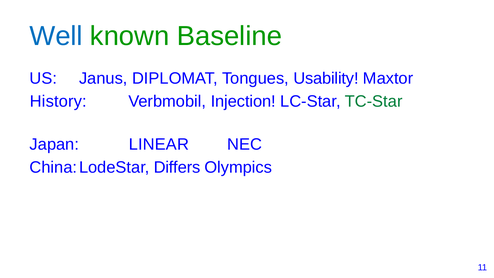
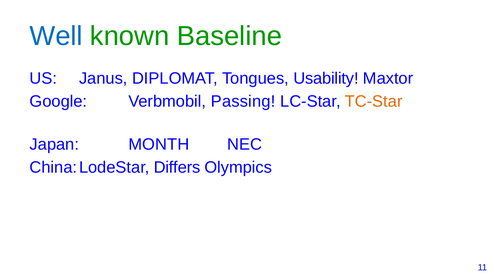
History: History -> Google (58, 101)
Injection: Injection -> Passing (243, 101)
TC-Star colour: green -> orange (374, 101)
LINEAR: LINEAR -> MONTH (159, 144)
